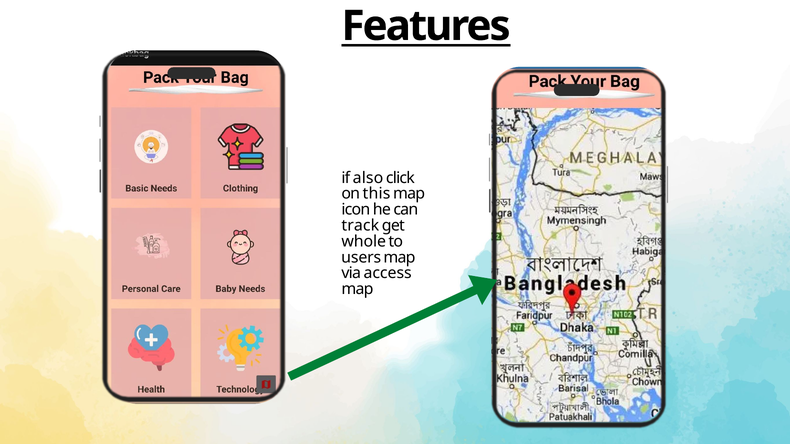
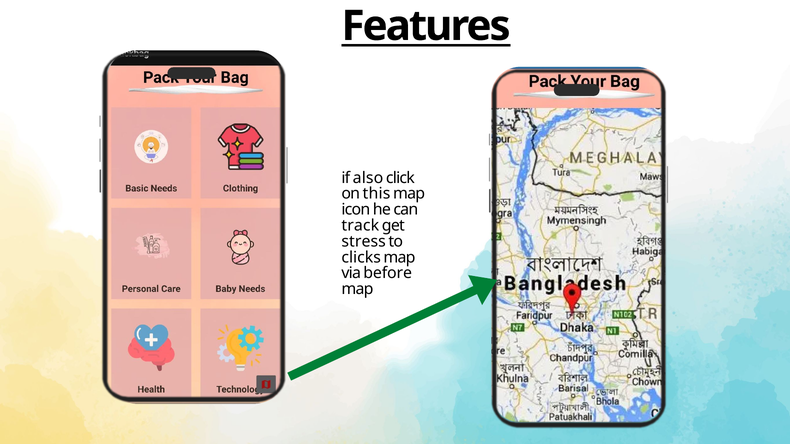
whole: whole -> stress (364, 242)
users: users -> clicks (361, 258)
access: access -> before (388, 273)
